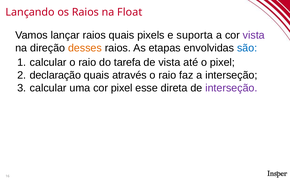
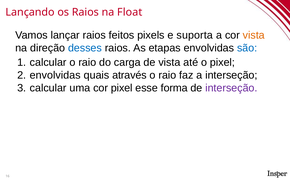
raios quais: quais -> feitos (122, 35)
vista colour: purple -> orange (254, 35)
desses colour: orange -> blue (85, 48)
tarefa: tarefa -> carga (127, 62)
declaração: declaração -> envolvidas (55, 75)
direta: direta -> forma (174, 88)
